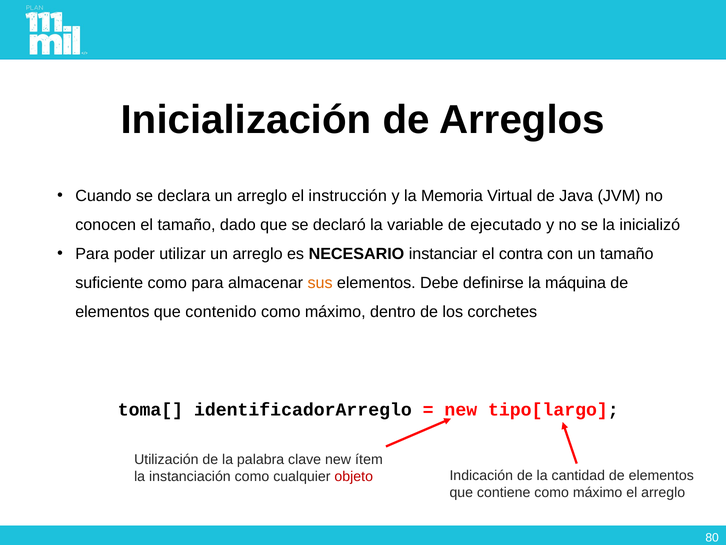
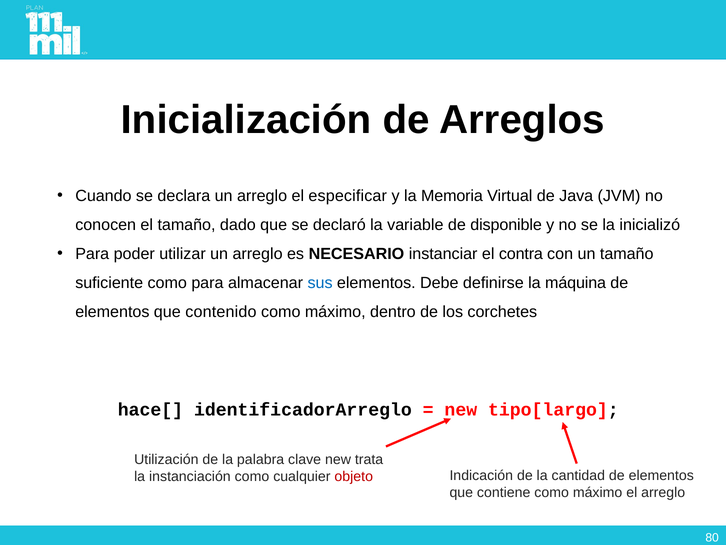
instrucción: instrucción -> especificar (348, 196)
ejecutado: ejecutado -> disponible (506, 225)
sus colour: orange -> blue (320, 283)
toma[: toma[ -> hace[ (150, 409)
ítem: ítem -> trata (369, 459)
